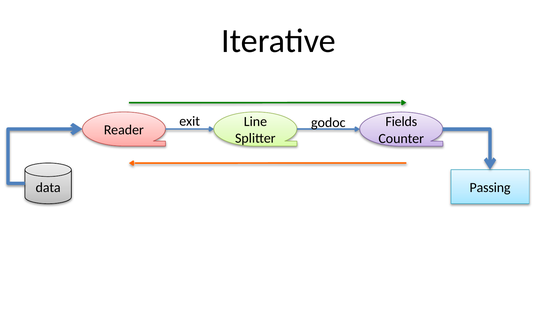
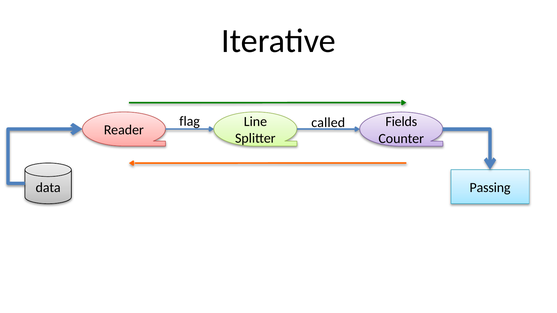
exit: exit -> flag (190, 121)
godoc: godoc -> called (328, 123)
